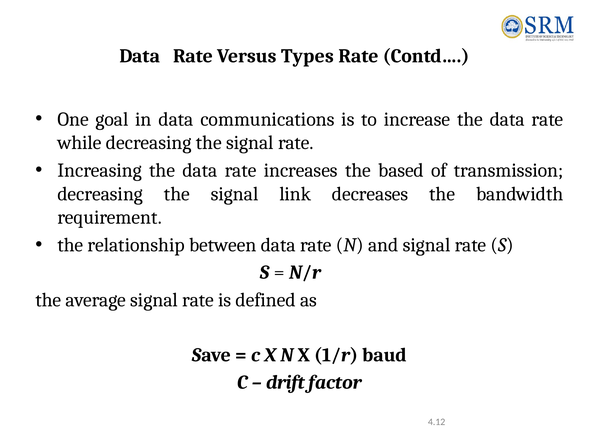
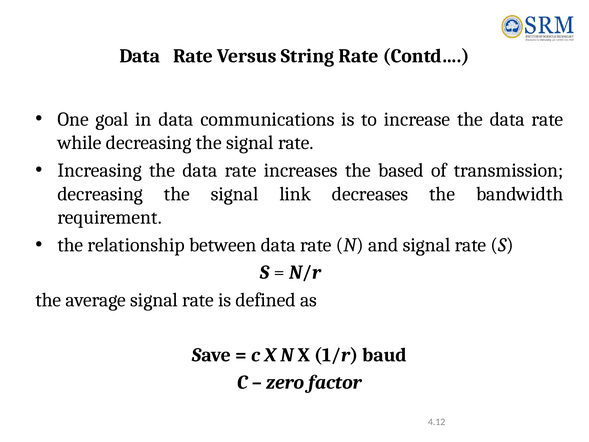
Types: Types -> String (308, 56)
drift: drift -> zero (285, 382)
